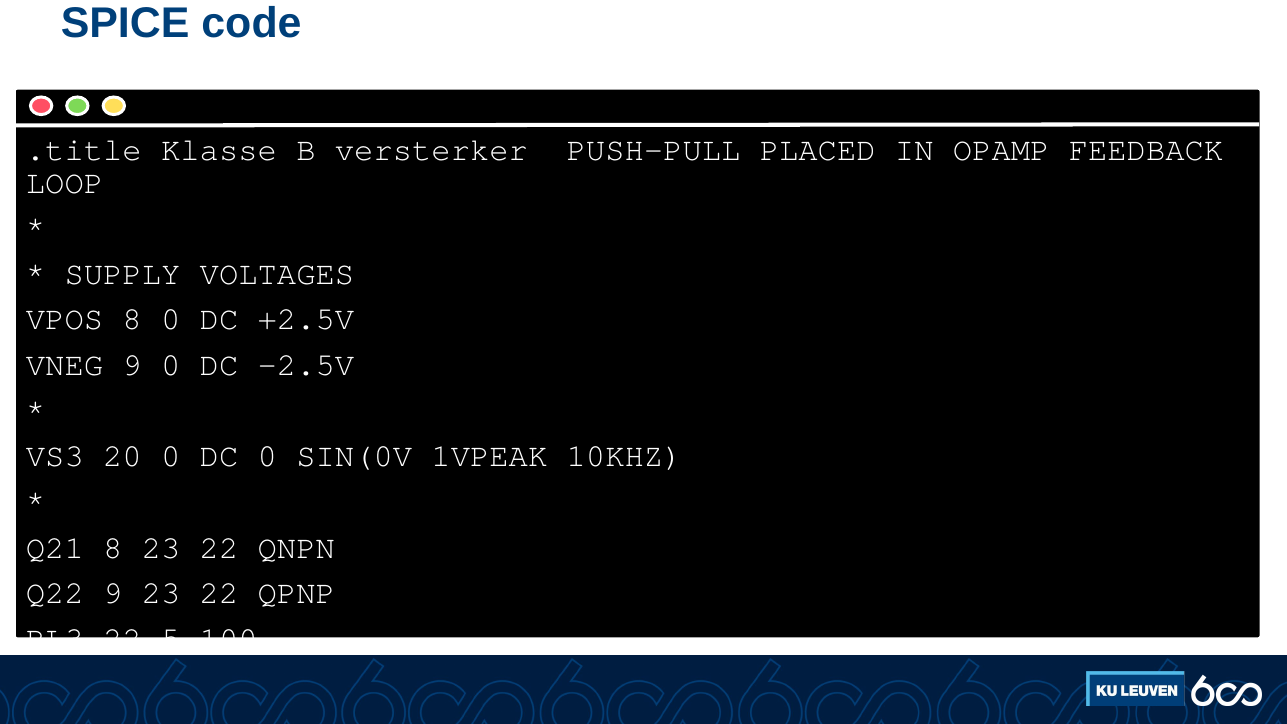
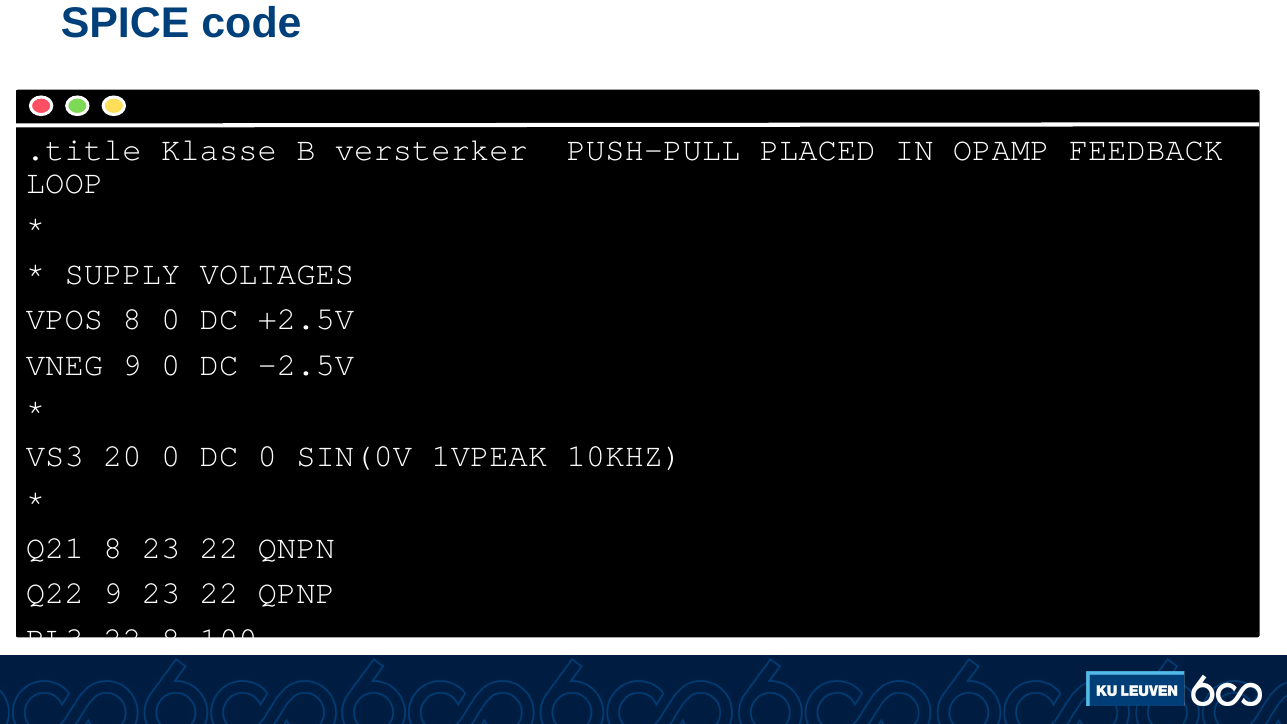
22 5: 5 -> 8 (171, 639)
